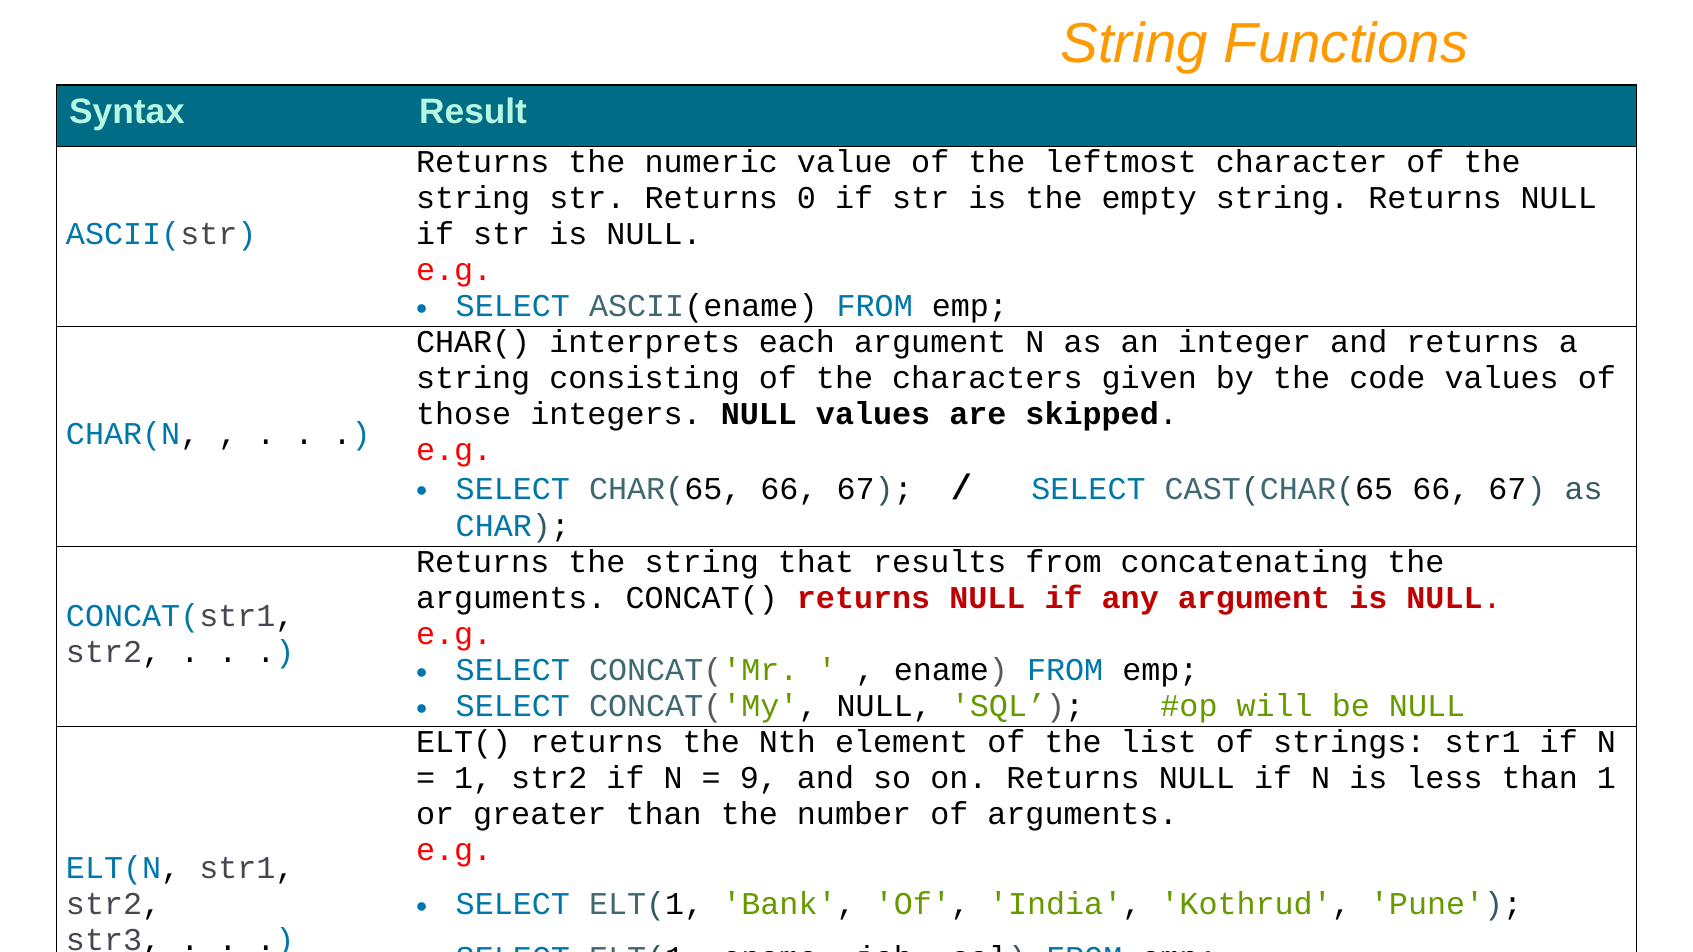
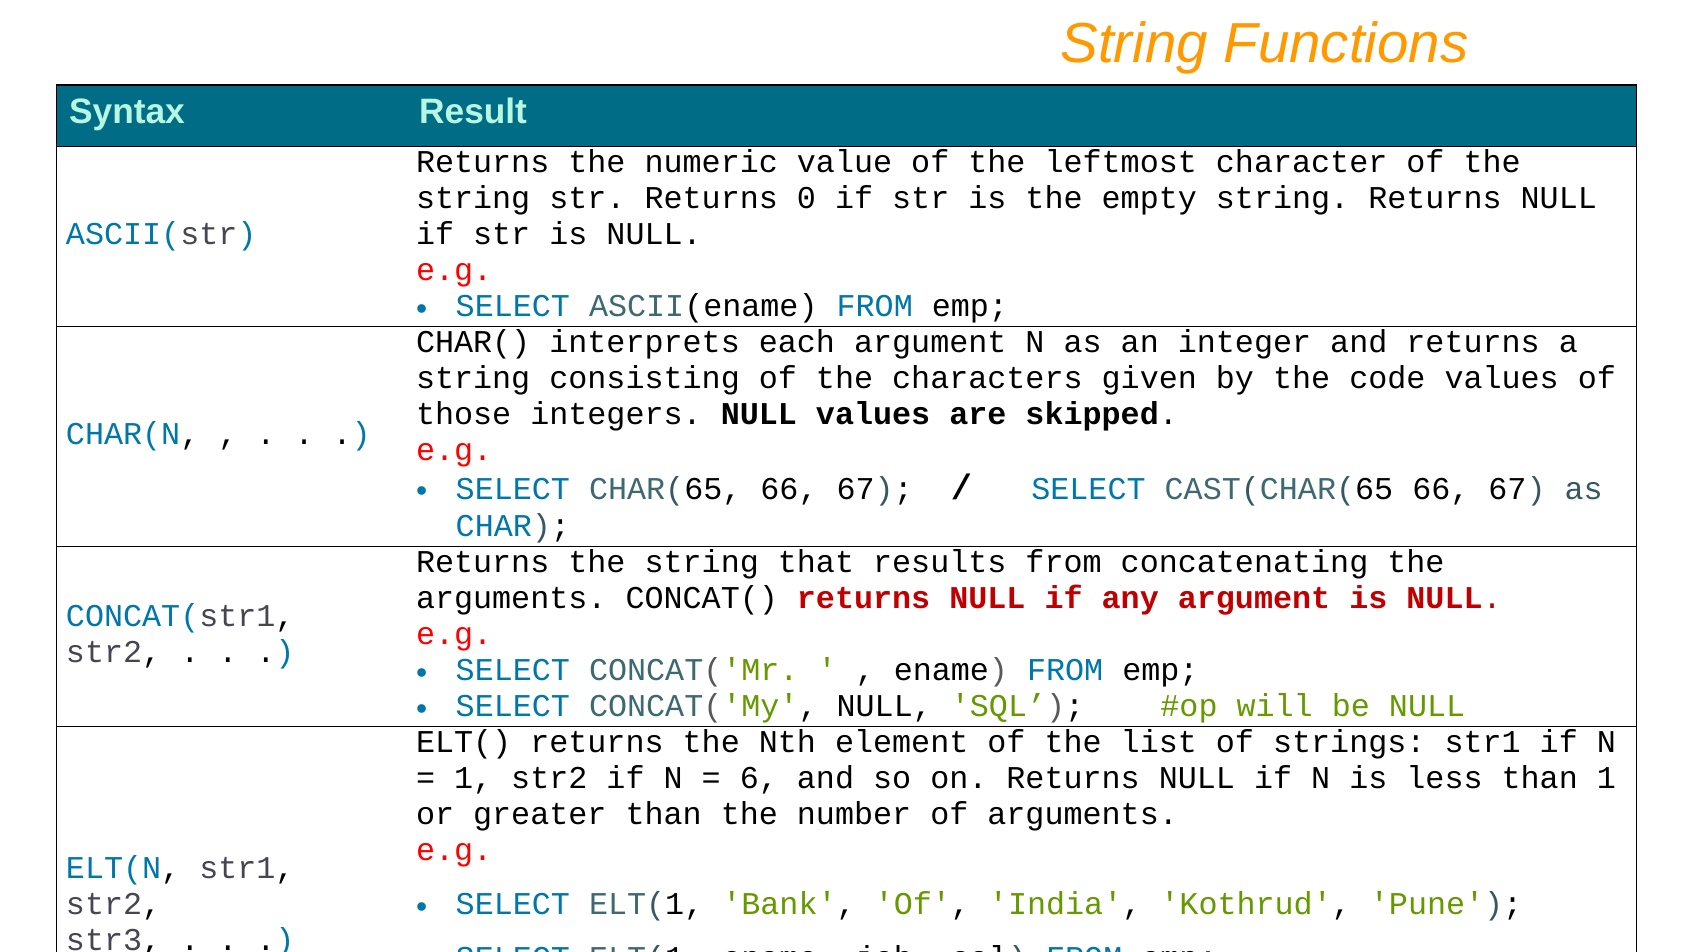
9: 9 -> 6 (759, 778)
